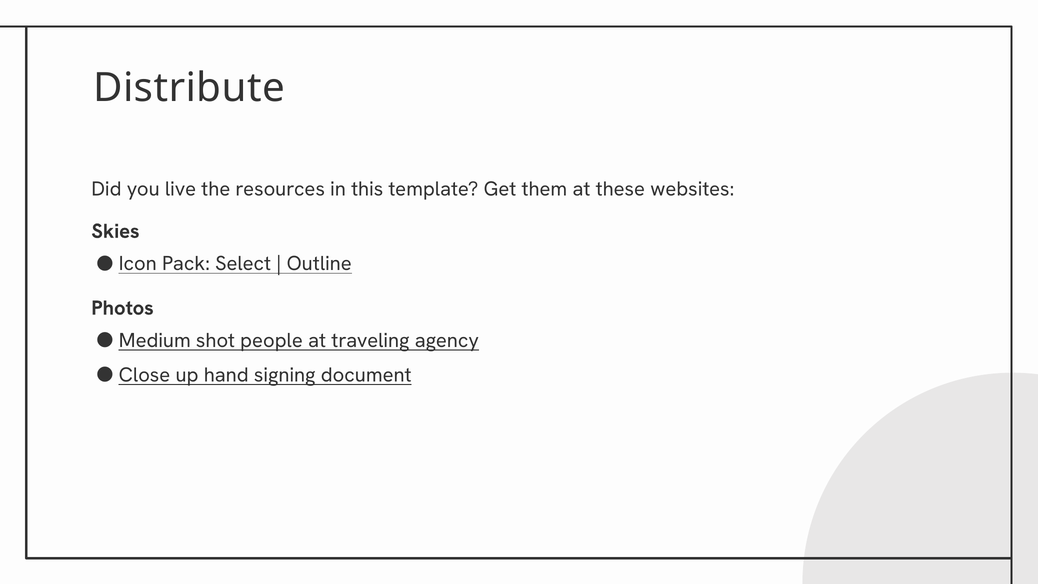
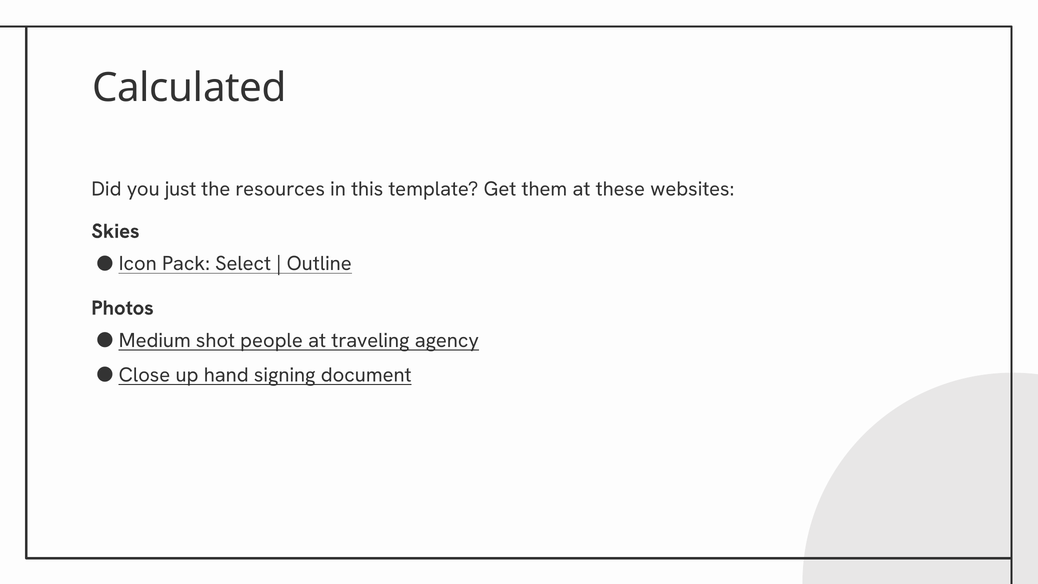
Distribute: Distribute -> Calculated (189, 88)
live: live -> just (181, 189)
